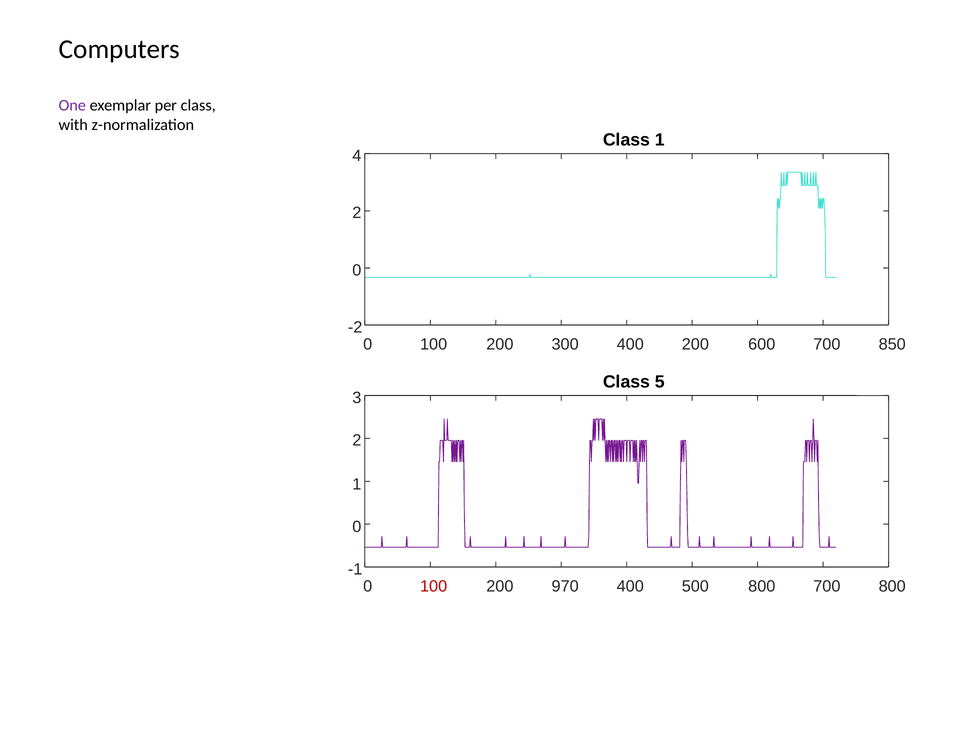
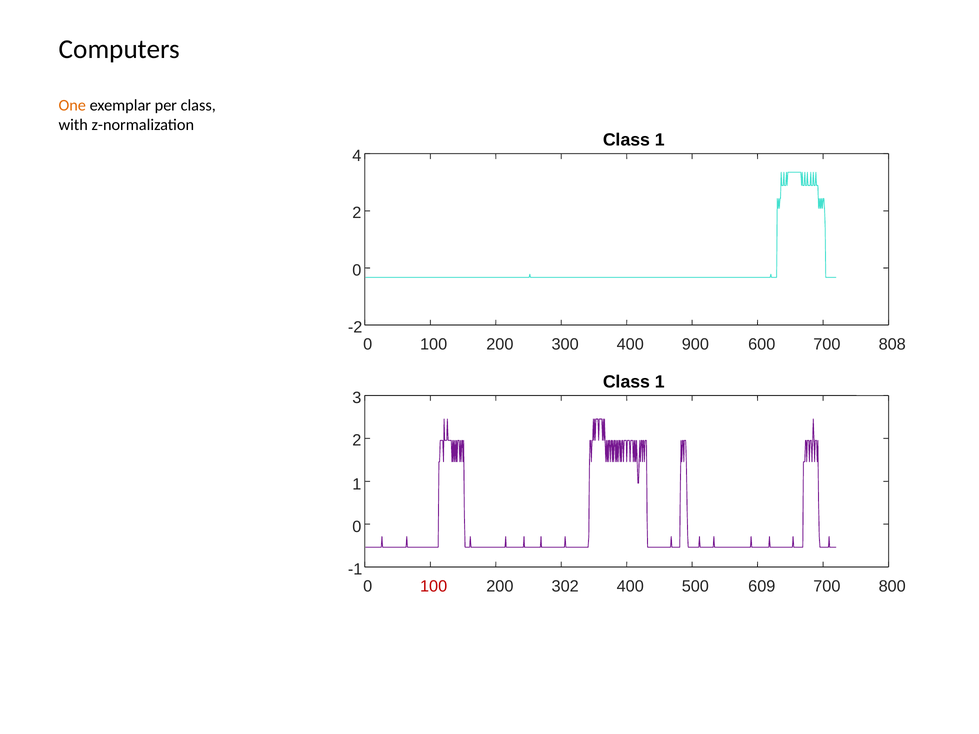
One colour: purple -> orange (72, 105)
400 200: 200 -> 900 (695, 345)
850: 850 -> 808 (892, 345)
5: 5 -> 1 (660, 382)
970: 970 -> 302 (565, 587)
500 800: 800 -> 609 (762, 587)
